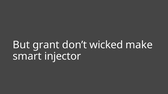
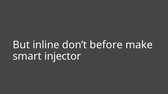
grant: grant -> inline (46, 45)
wicked: wicked -> before (106, 45)
